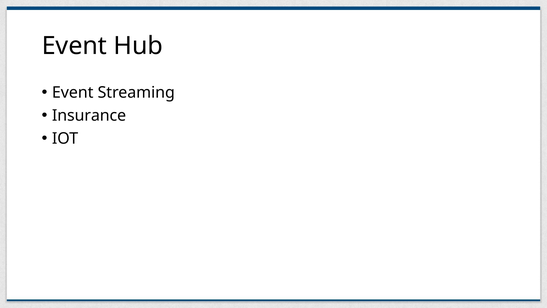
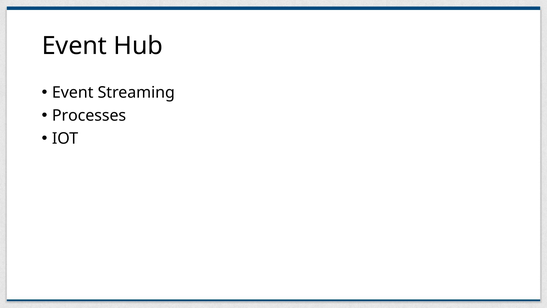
Insurance: Insurance -> Processes (89, 115)
